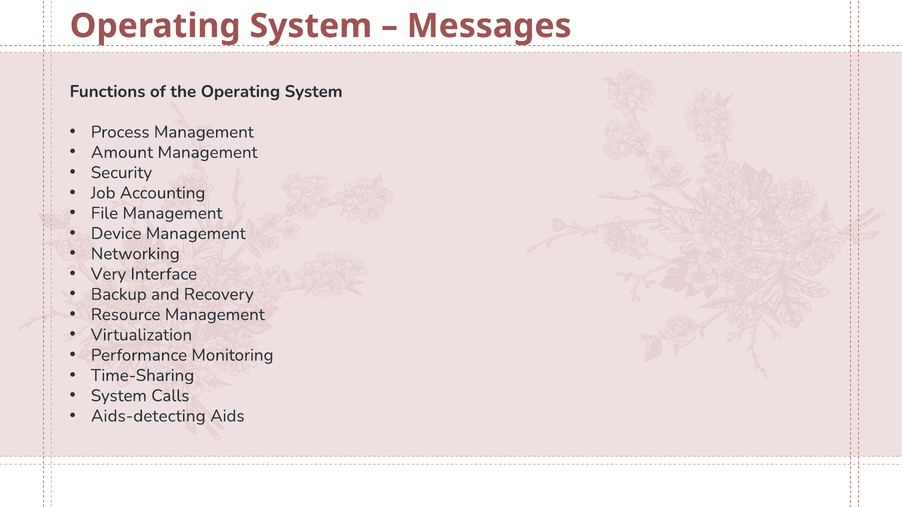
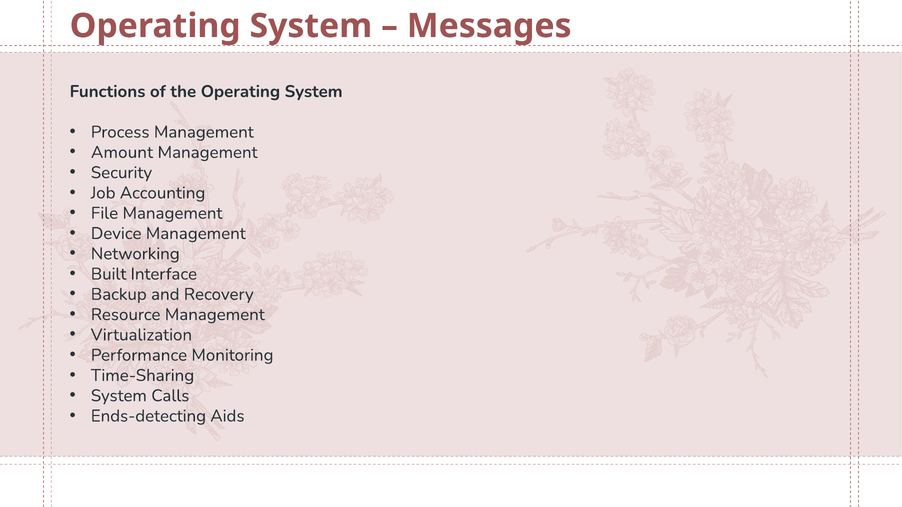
Very: Very -> Built (109, 274)
Aids-detecting: Aids-detecting -> Ends-detecting (148, 416)
